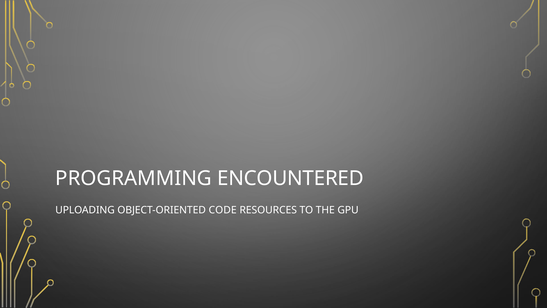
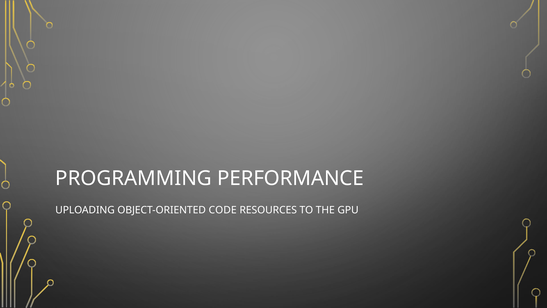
ENCOUNTERED: ENCOUNTERED -> PERFORMANCE (290, 178)
